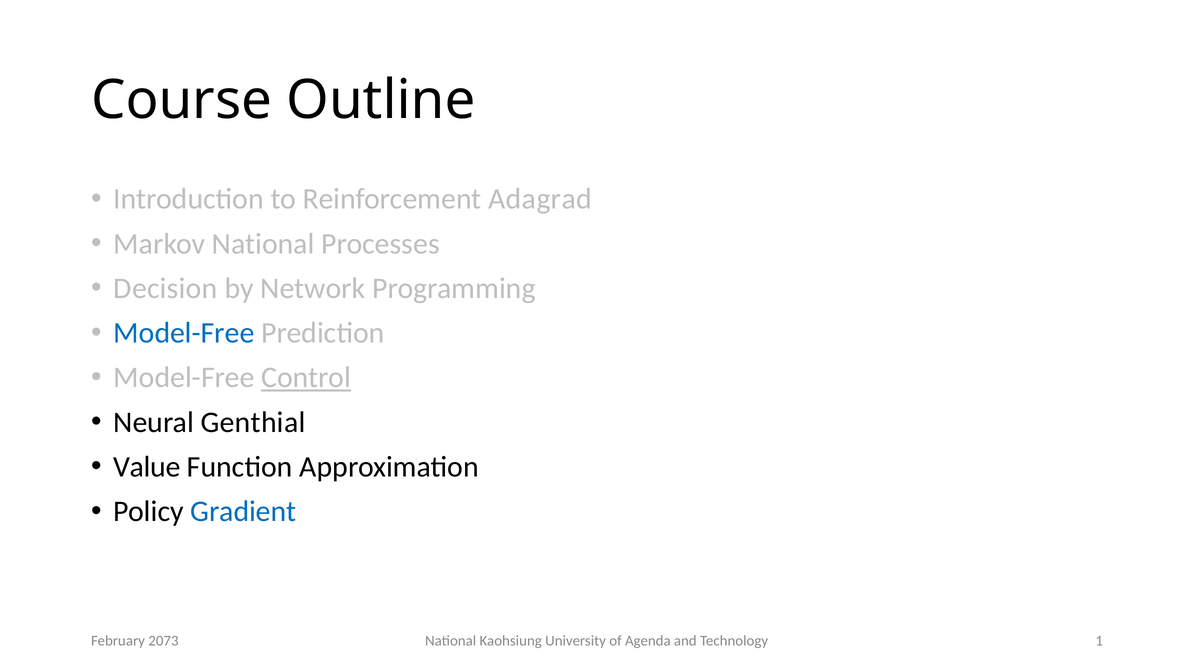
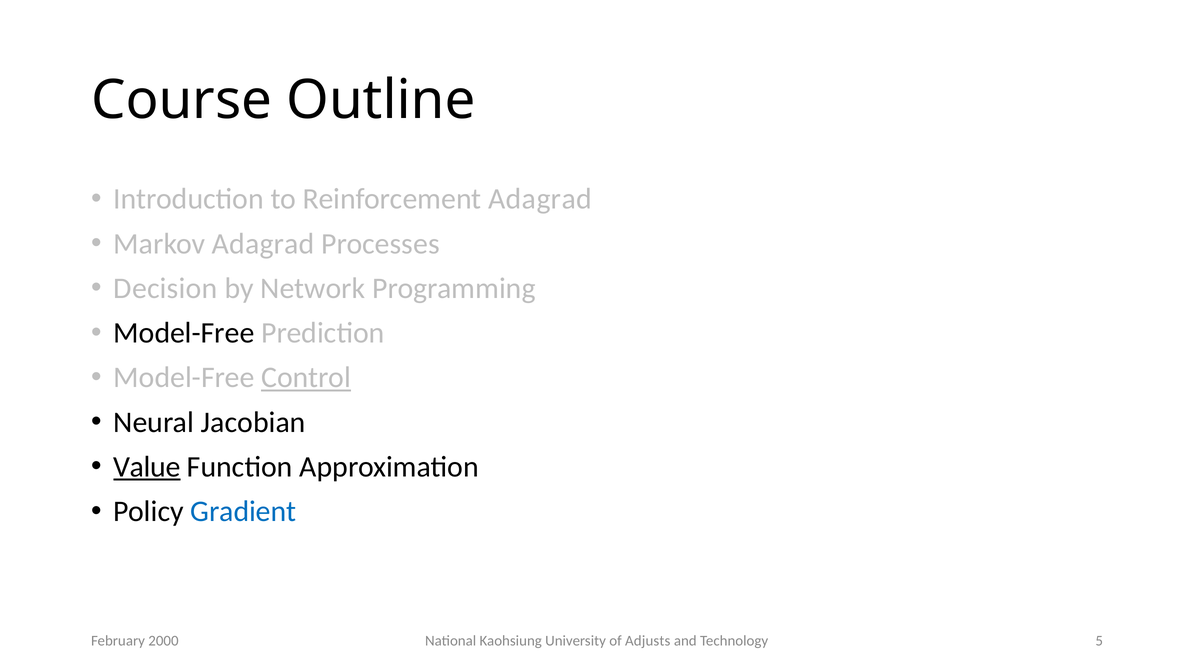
Markov National: National -> Adagrad (263, 244)
Model-Free colour: blue -> black (184, 333)
Genthial: Genthial -> Jacobian (253, 423)
Value underline: none -> present (147, 467)
Agenda: Agenda -> Adjusts (648, 641)
1: 1 -> 5 (1099, 641)
2073: 2073 -> 2000 (163, 641)
